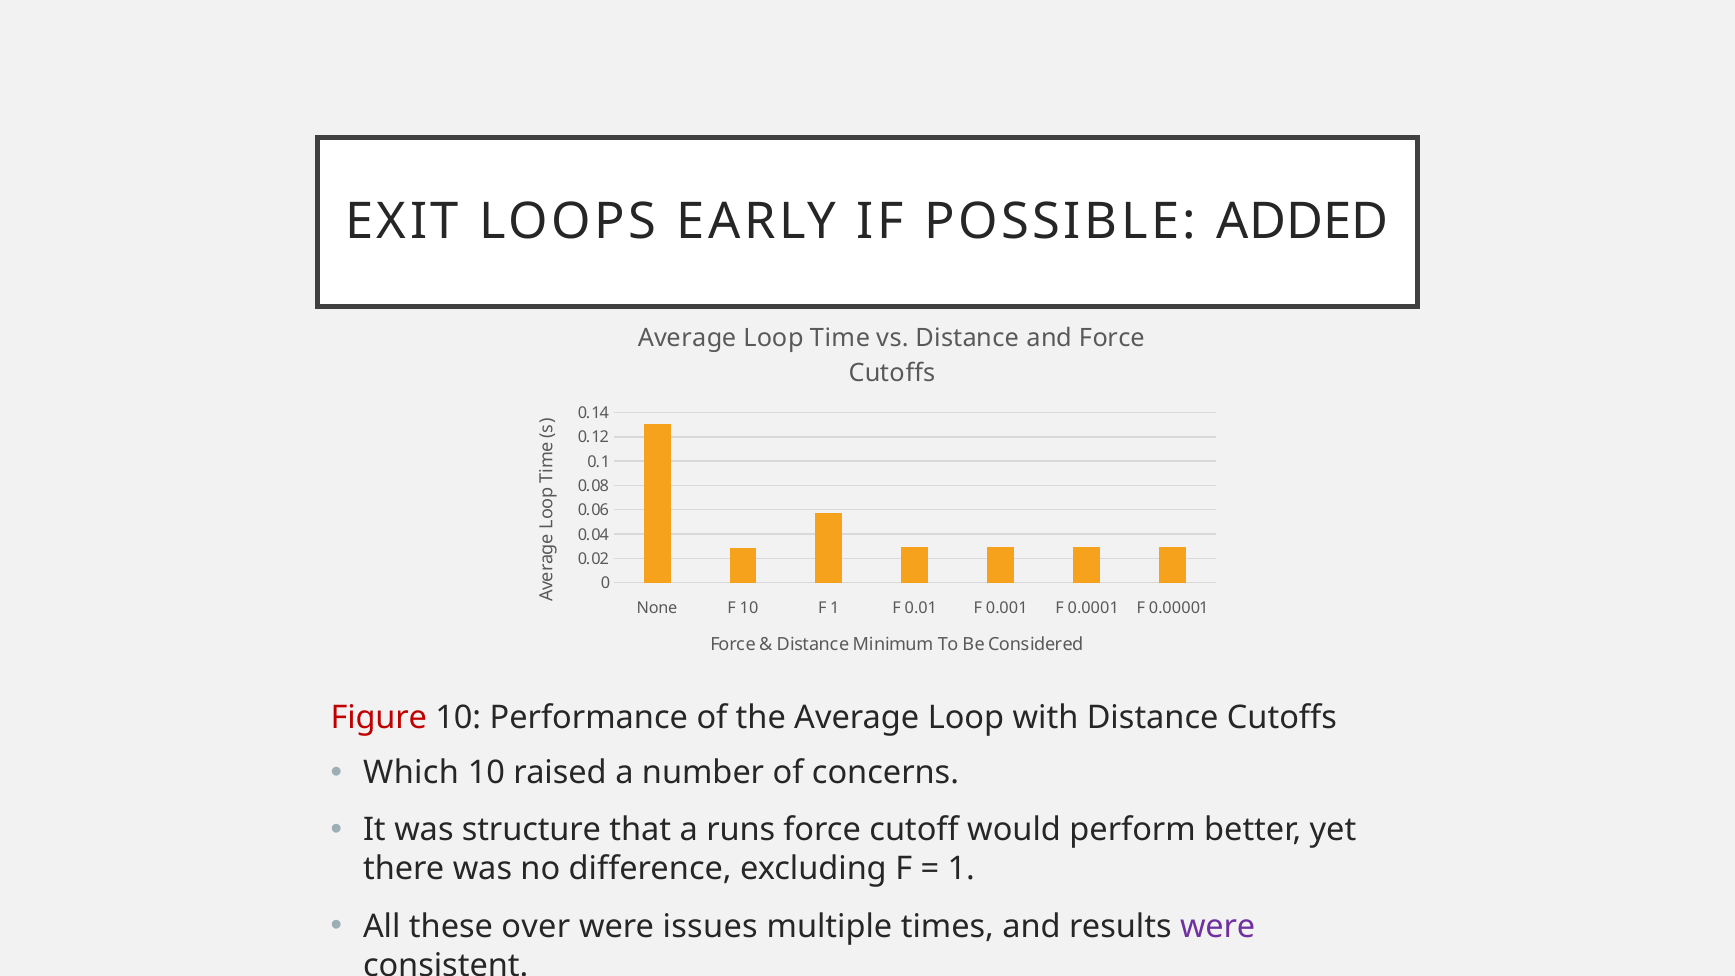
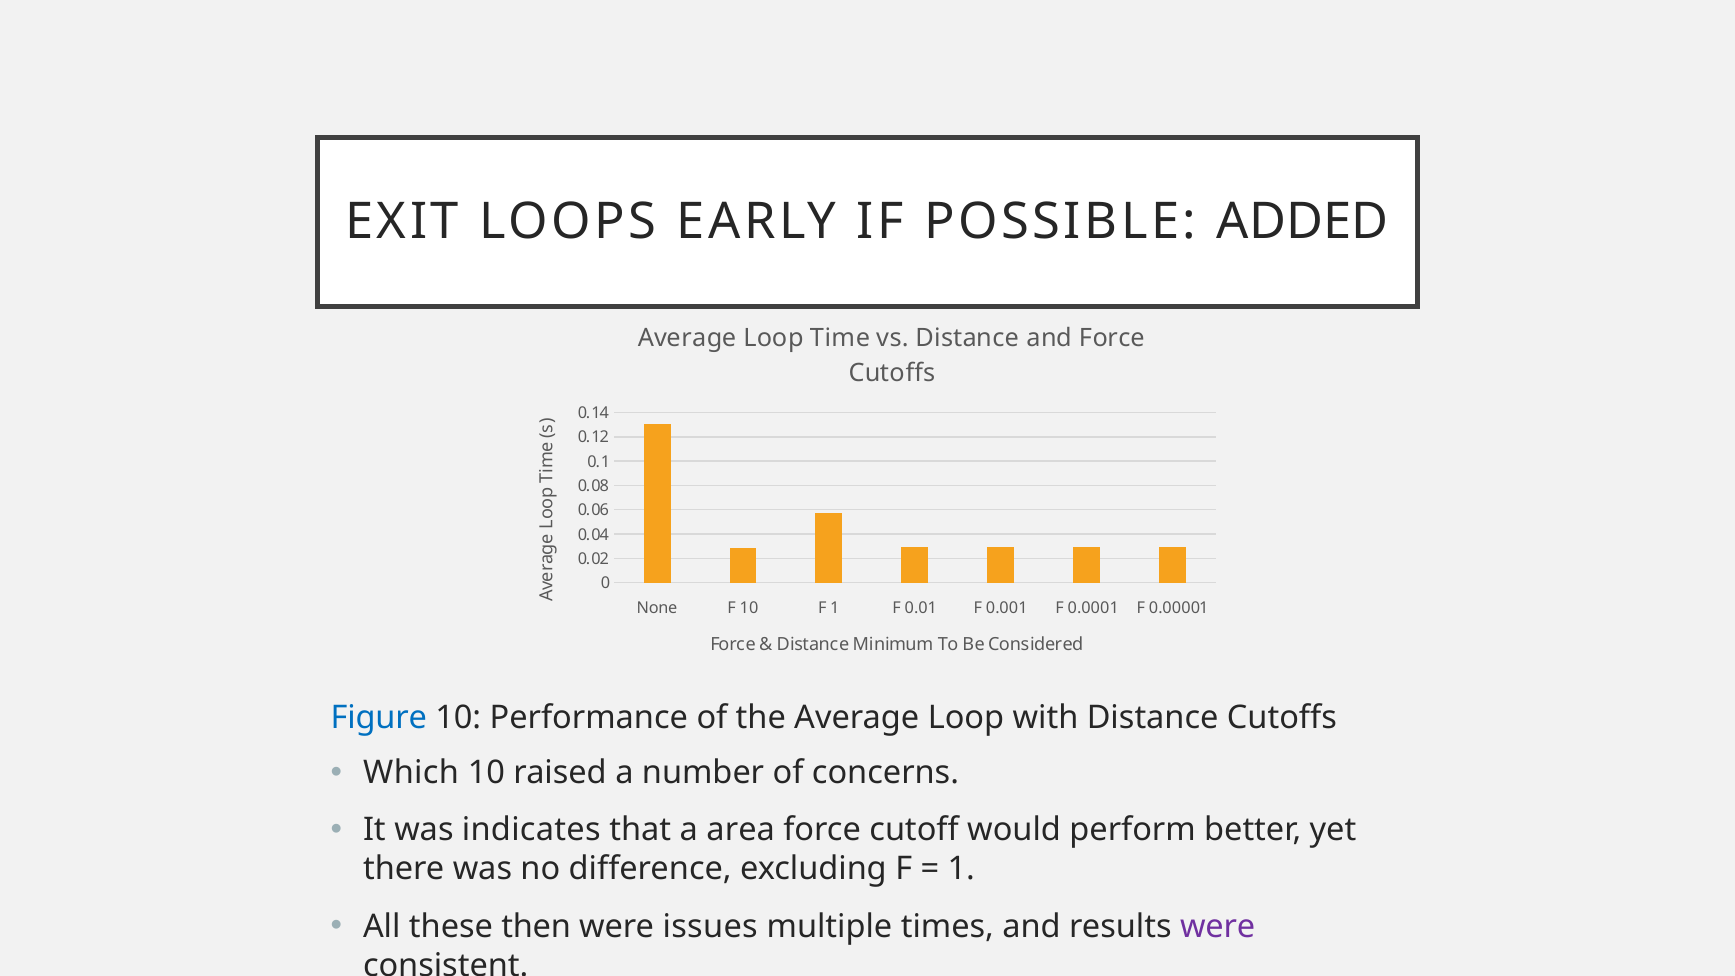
Figure colour: red -> blue (379, 718)
structure: structure -> indicates (531, 830)
runs: runs -> area (741, 830)
over: over -> then (536, 926)
